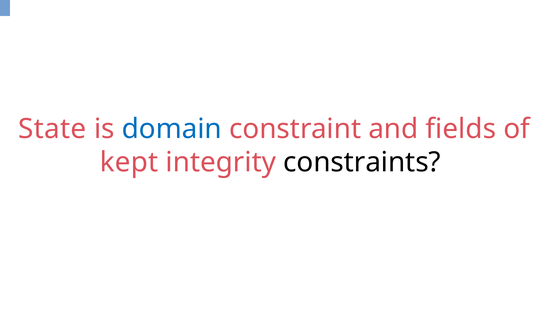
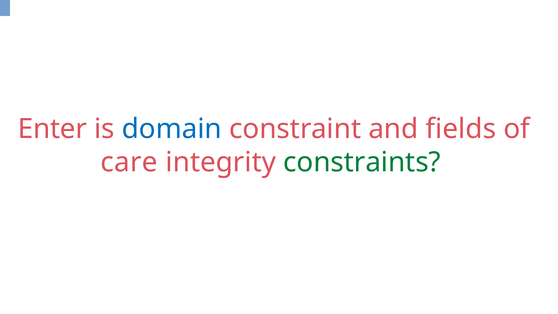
State: State -> Enter (52, 129)
kept: kept -> care (129, 162)
constraints colour: black -> green (362, 162)
